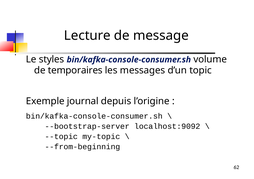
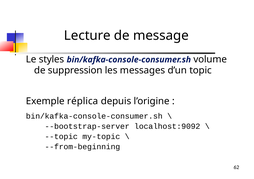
temporaires: temporaires -> suppression (75, 71)
journal: journal -> réplica (83, 101)
